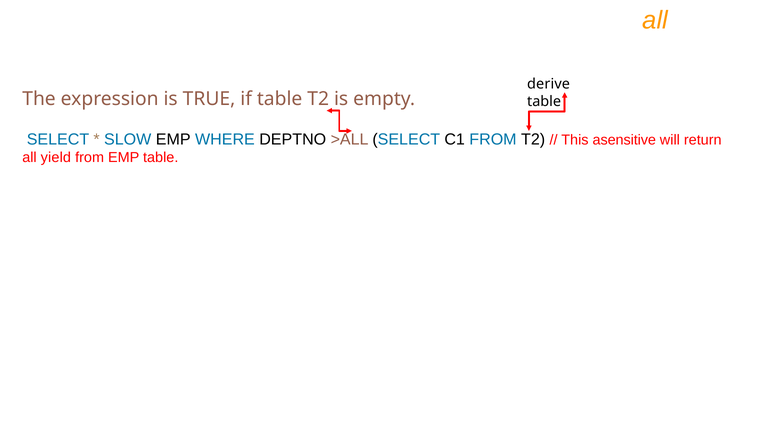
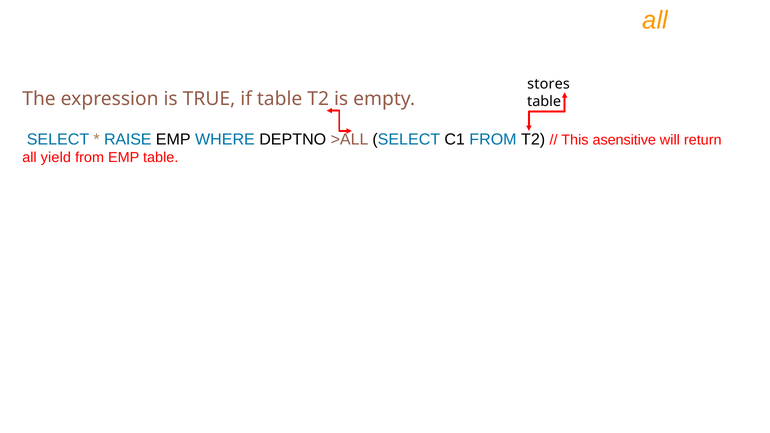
derive: derive -> stores (549, 84)
SLOW: SLOW -> RAISE (128, 140)
